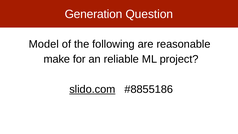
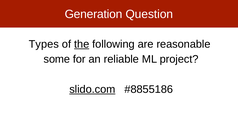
Model: Model -> Types (44, 44)
the underline: none -> present (82, 44)
make: make -> some (57, 59)
